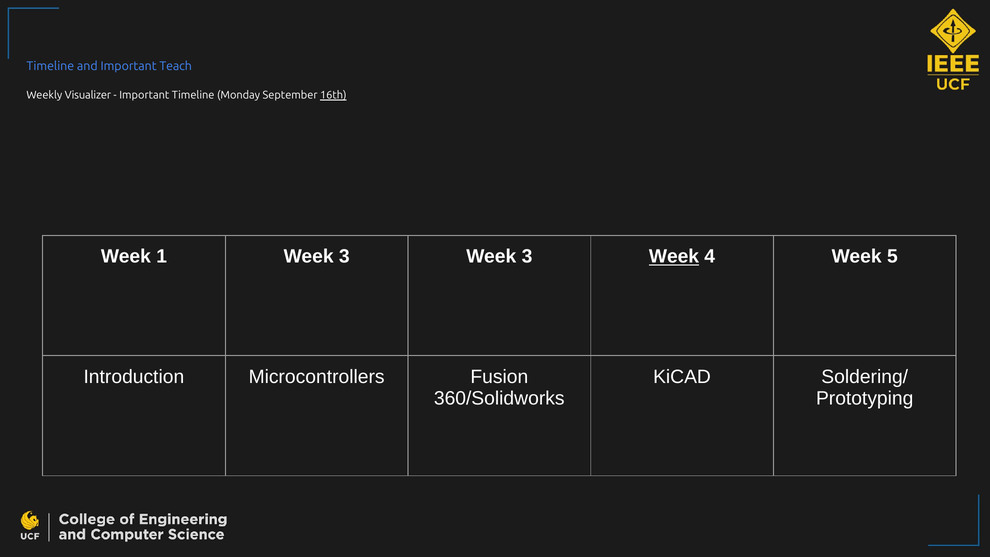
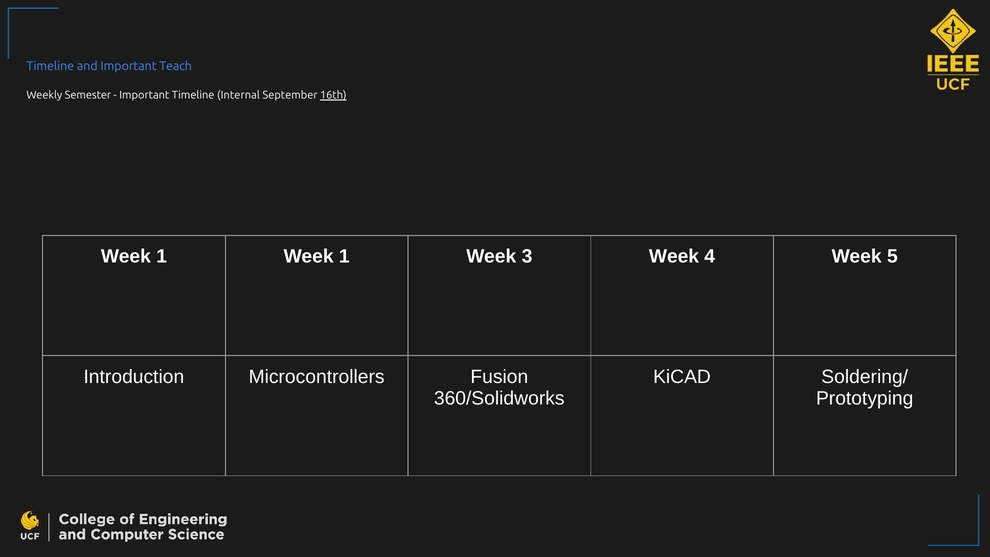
Visualizer: Visualizer -> Semester (88, 95)
Monday: Monday -> Internal (238, 95)
1 Week 3: 3 -> 1 (344, 257)
Week underline: present -> none (674, 257)
